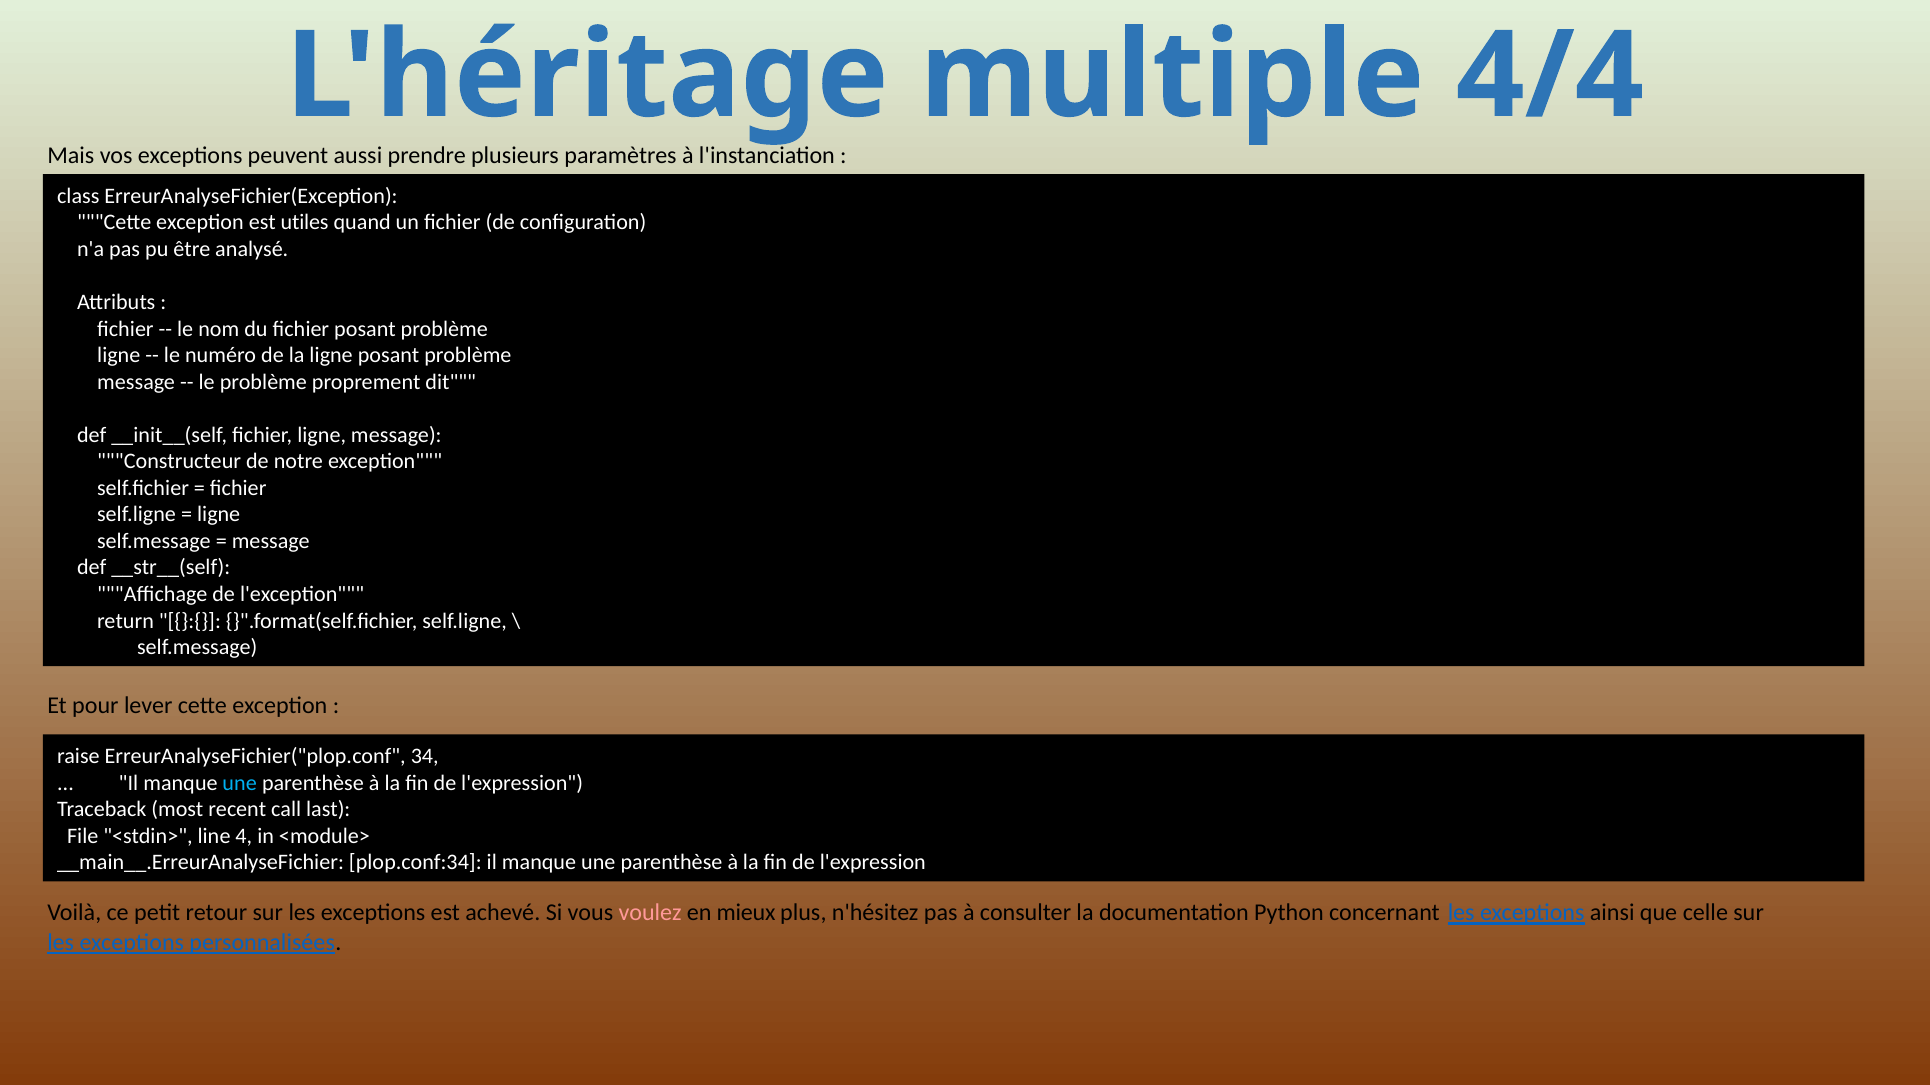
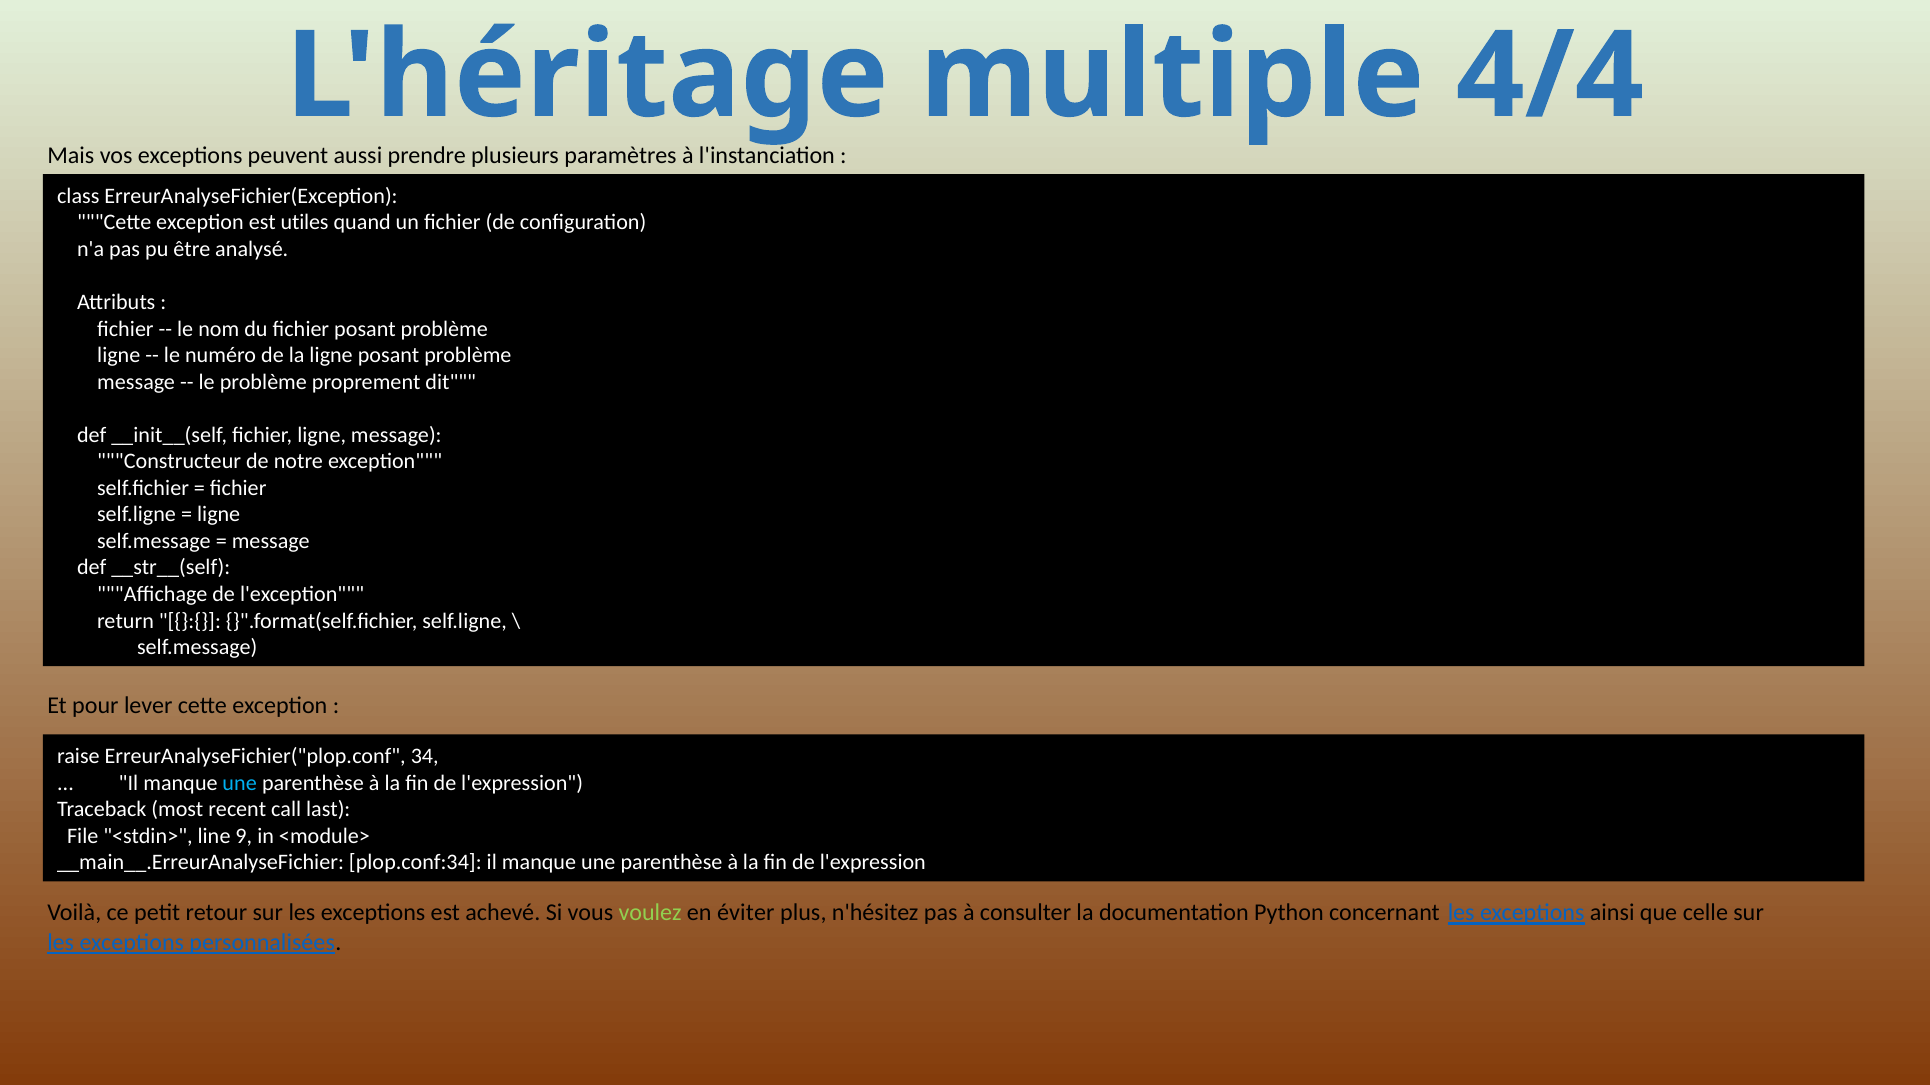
4: 4 -> 9 (244, 836)
voulez colour: pink -> light green (650, 913)
mieux: mieux -> éviter (746, 913)
